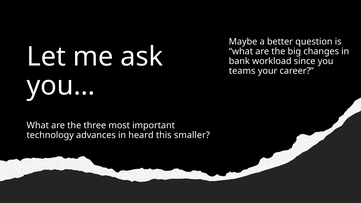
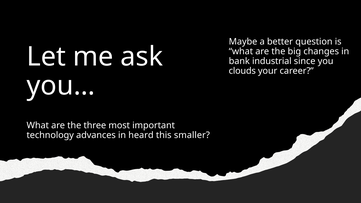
workload: workload -> industrial (272, 61)
teams: teams -> clouds (242, 71)
